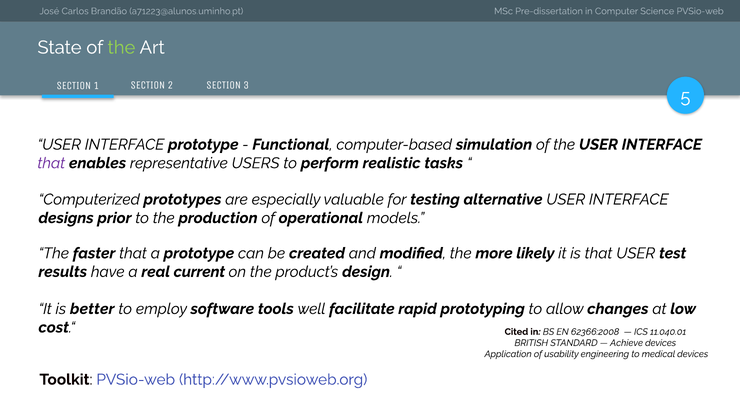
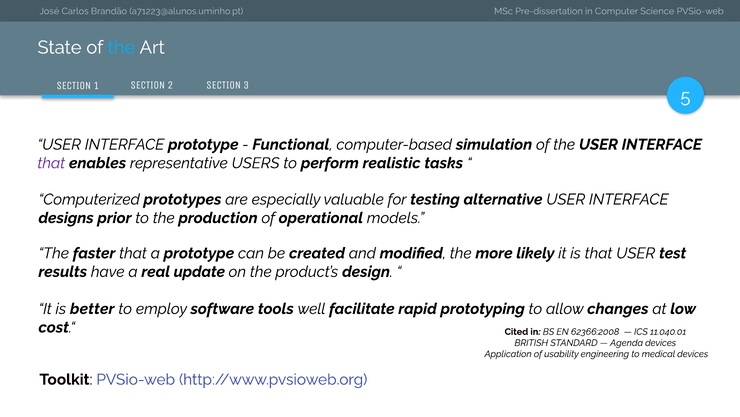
the colour: light green -> light blue (121, 47)
current: current -> update (199, 271)
Achieve: Achieve -> Agenda (627, 342)
